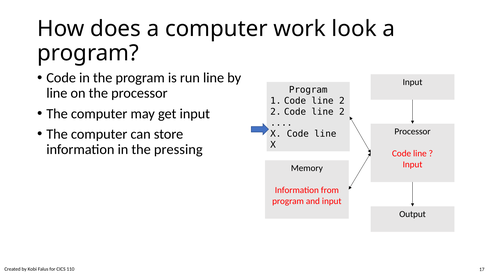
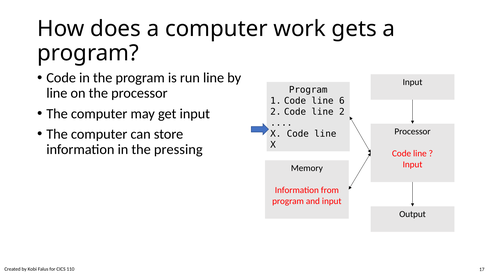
look: look -> gets (354, 29)
1 Code line 2: 2 -> 6 (342, 101)
